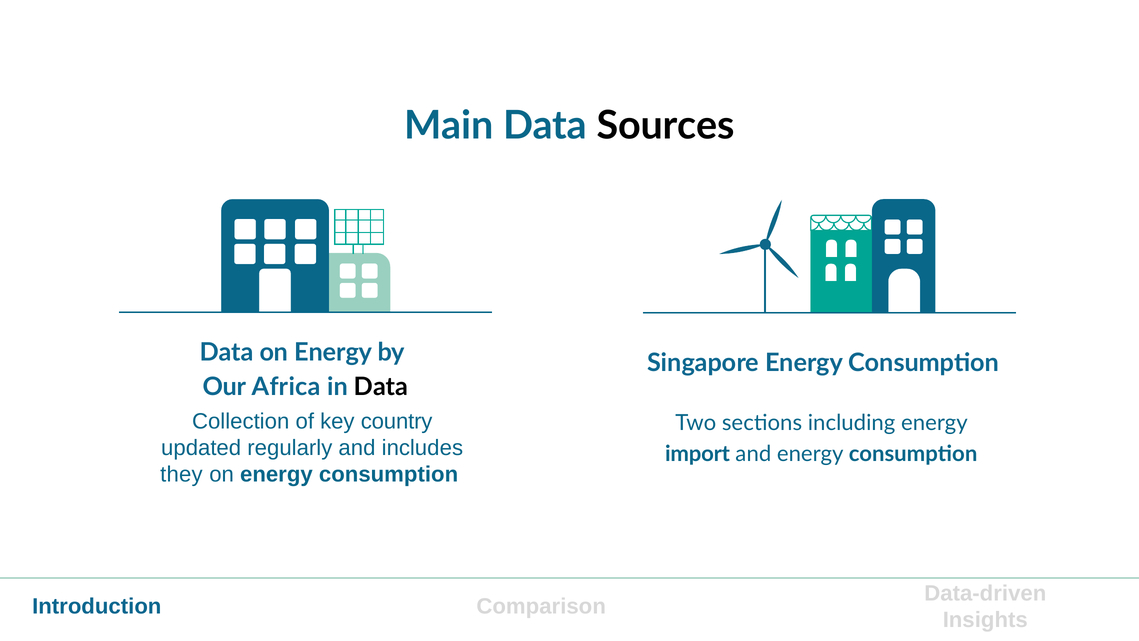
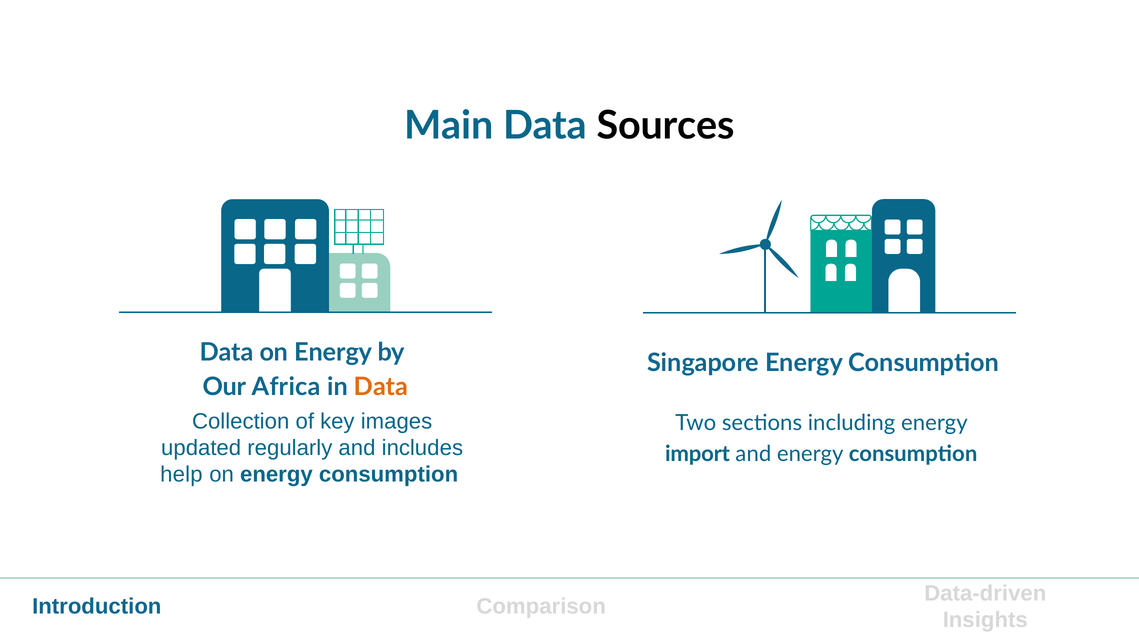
Data colour: black -> orange (381, 387)
country: country -> images (397, 421)
they: they -> help (181, 474)
